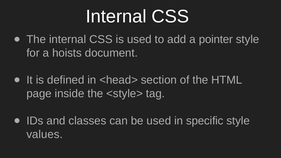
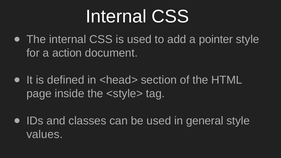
hoists: hoists -> action (67, 53)
specific: specific -> general (205, 121)
